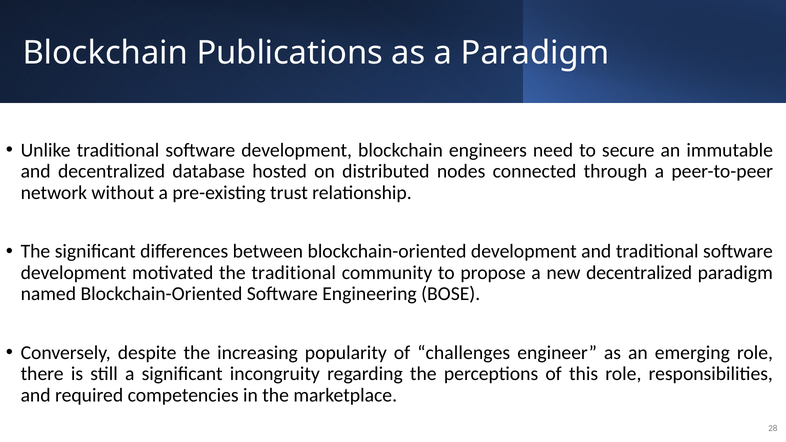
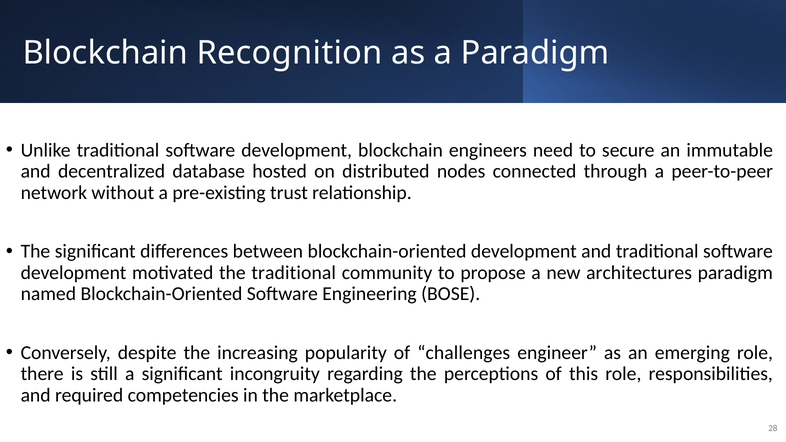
Publications: Publications -> Recognition (290, 53)
new decentralized: decentralized -> architectures (639, 273)
